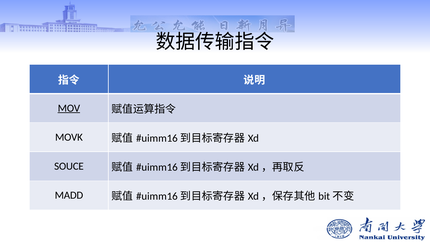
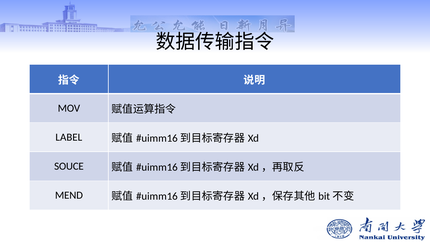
MOV underline: present -> none (69, 108)
MOVK: MOVK -> LABEL (69, 137)
MADD: MADD -> MEND (69, 195)
